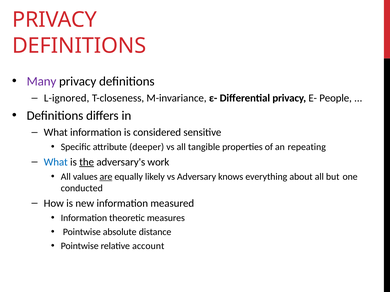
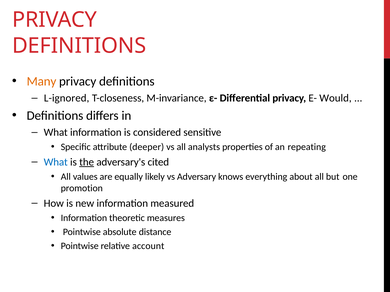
Many colour: purple -> orange (41, 81)
People: People -> Would (335, 98)
tangible: tangible -> analysts (204, 147)
work: work -> cited (158, 162)
are underline: present -> none (106, 177)
conducted: conducted -> promotion (82, 189)
